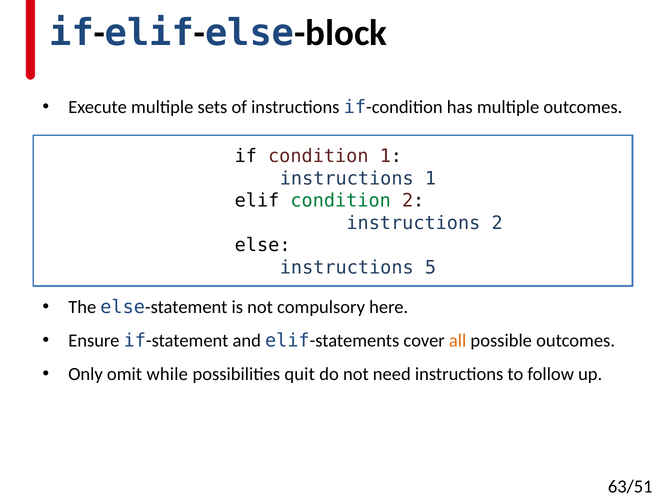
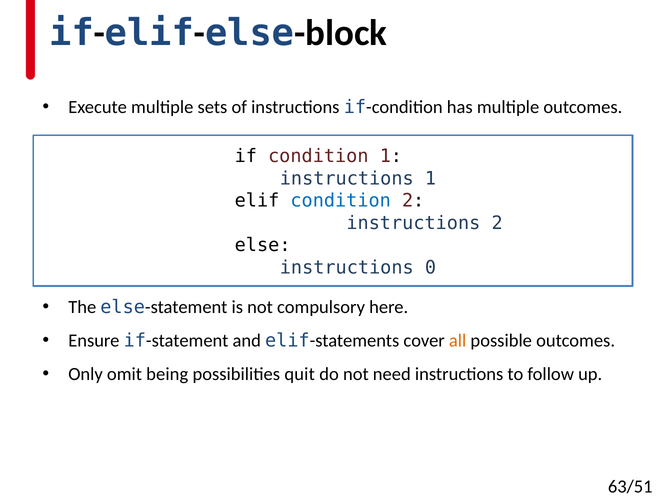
condition colour: green -> blue (341, 201)
5: 5 -> 0 (431, 267)
while: while -> being (167, 374)
